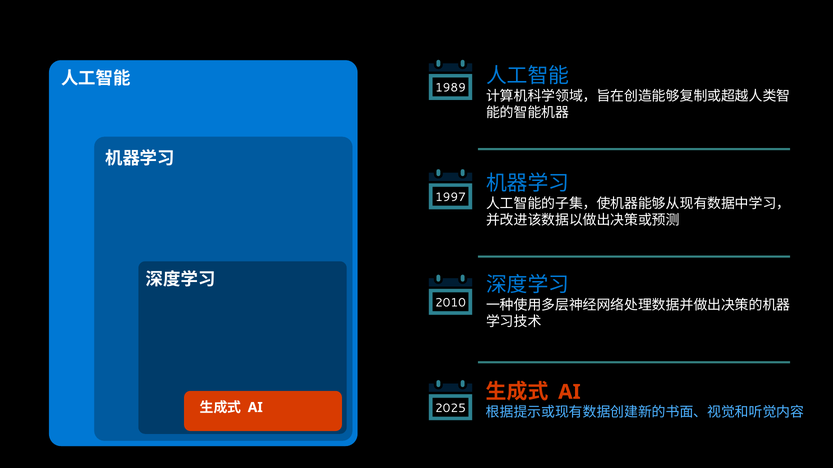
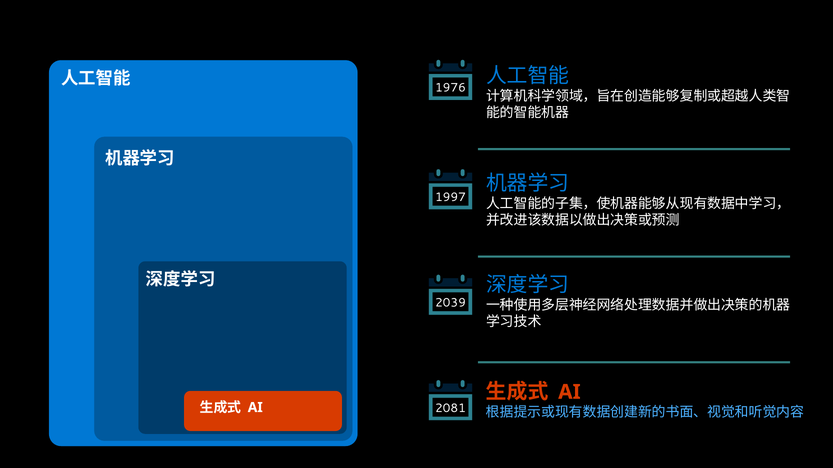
1989: 1989 -> 1976 (450, 88)
2010: 2010 -> 2039 (450, 303)
2025: 2025 -> 2081 (450, 409)
